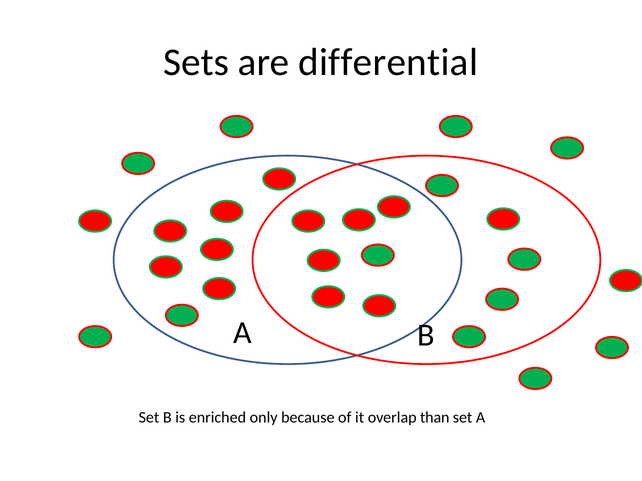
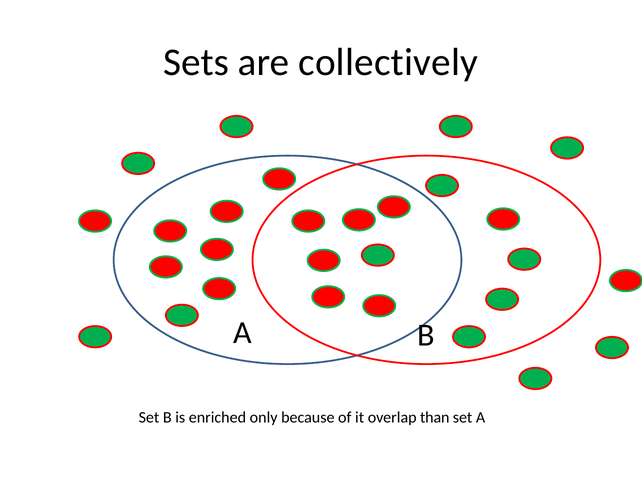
differential: differential -> collectively (388, 62)
